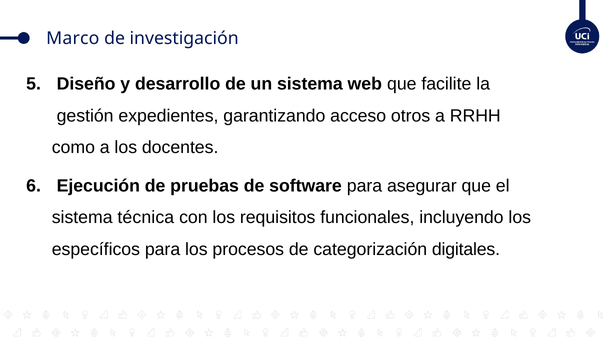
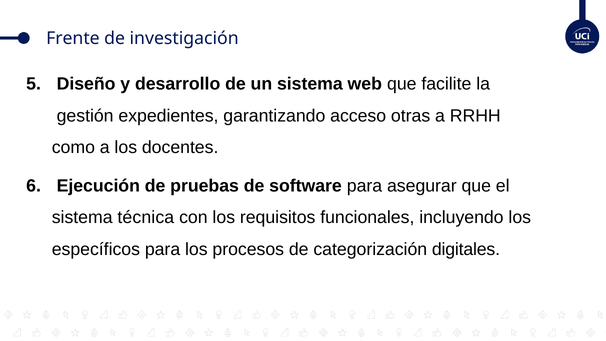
Marco: Marco -> Frente (73, 39)
otros: otros -> otras (411, 116)
